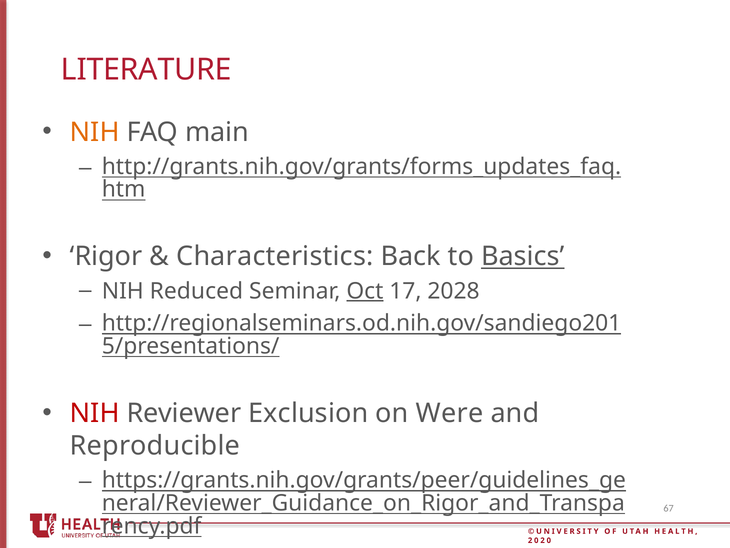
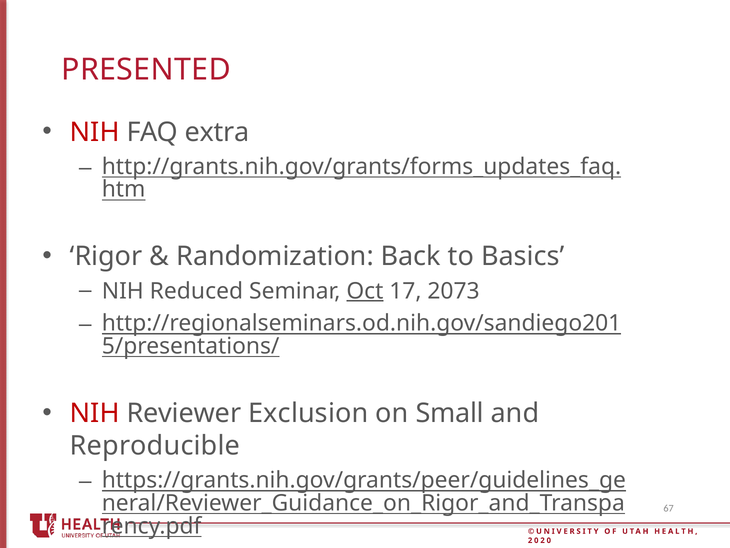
LITERATURE: LITERATURE -> PRESENTED (146, 70)
NIH colour: orange -> red (95, 132)
main: main -> extra (217, 132)
Characteristics: Characteristics -> Randomization (275, 256)
Basics underline: present -> none (523, 256)
2028: 2028 -> 2073 (454, 291)
Were: Were -> Small (450, 413)
